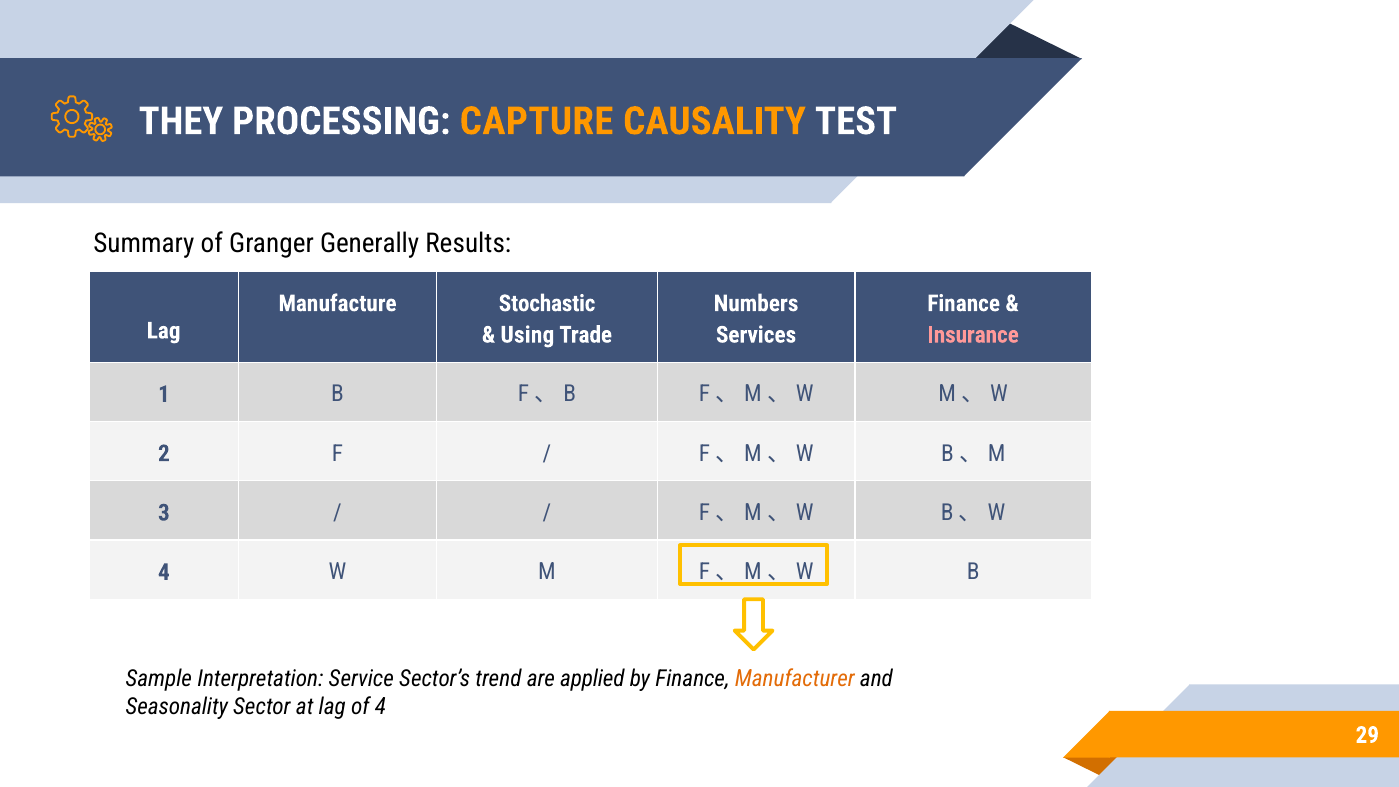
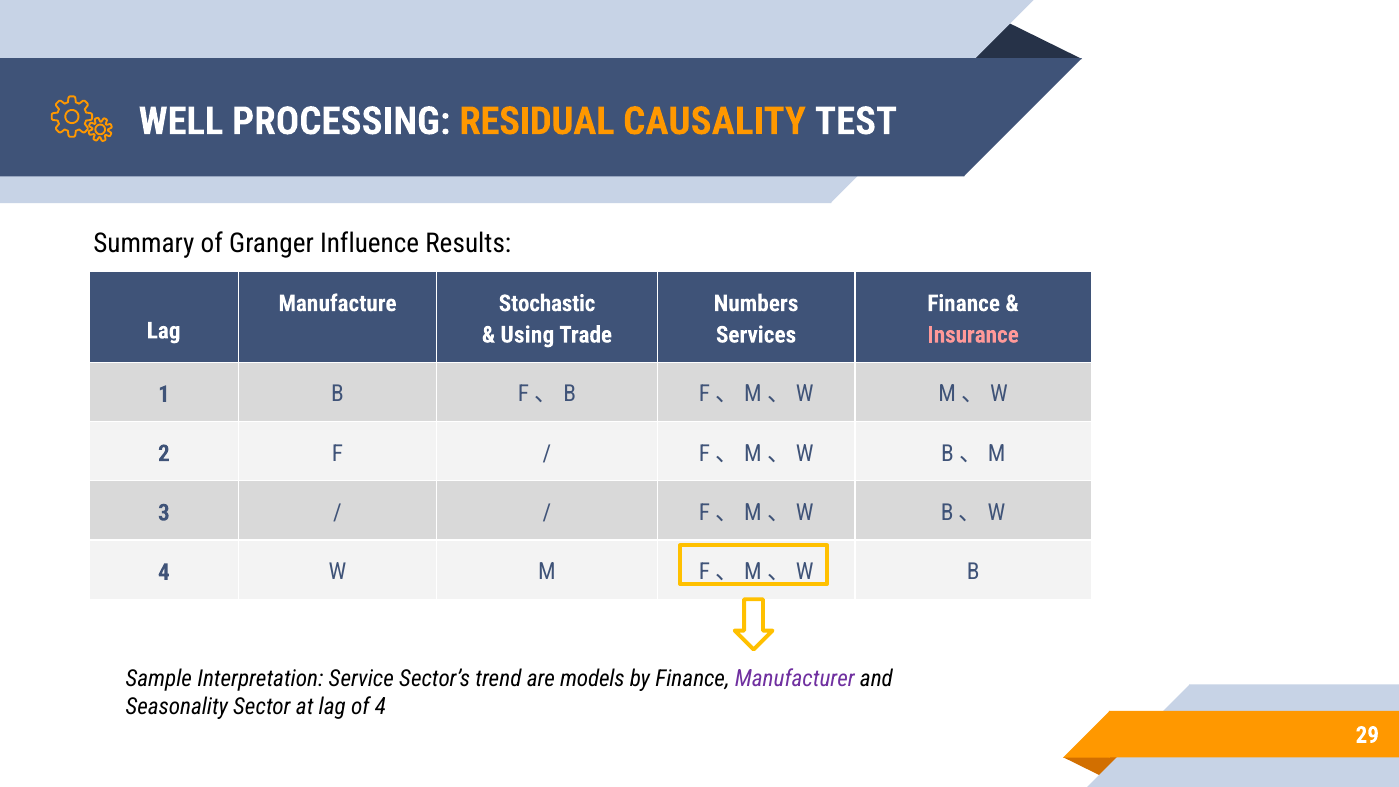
THEY: THEY -> WELL (181, 121)
CAPTURE: CAPTURE -> RESIDUAL (537, 121)
Generally: Generally -> Influence (370, 244)
applied: applied -> models (592, 679)
Manufacturer colour: orange -> purple (795, 679)
